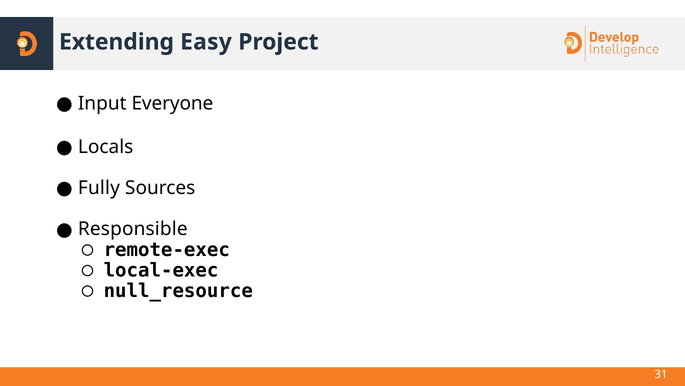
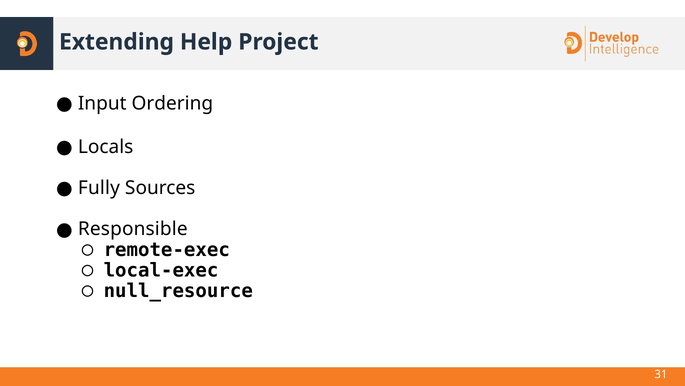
Easy: Easy -> Help (206, 42)
Everyone: Everyone -> Ordering (172, 103)
